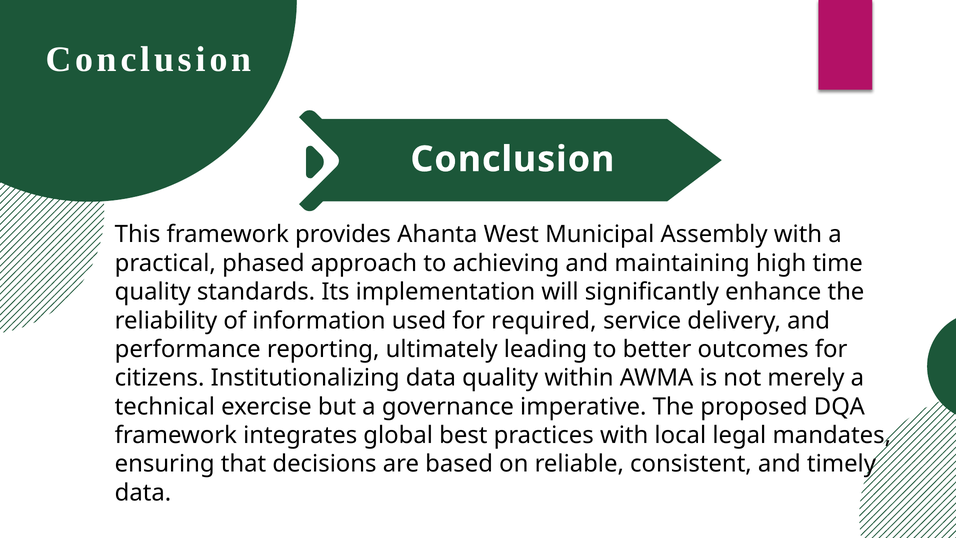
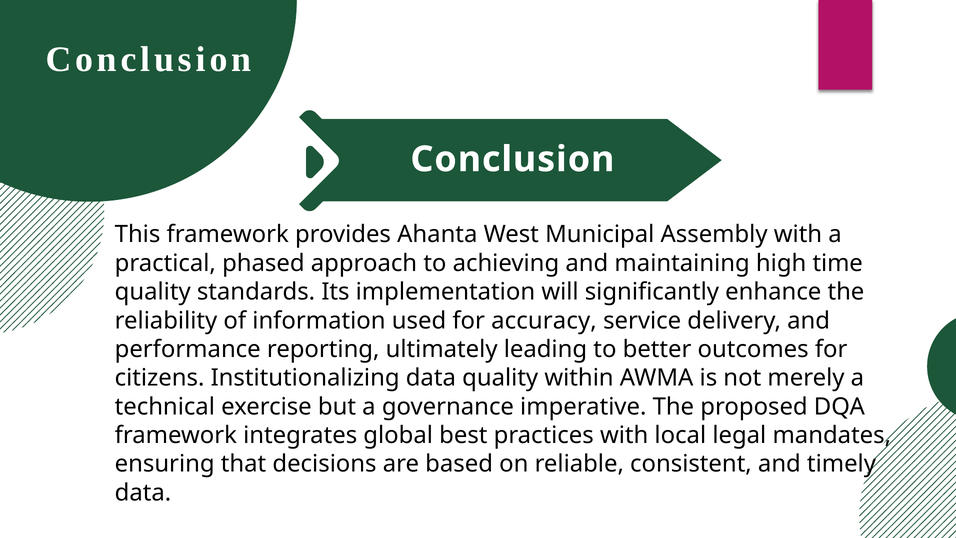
required: required -> accuracy (544, 320)
